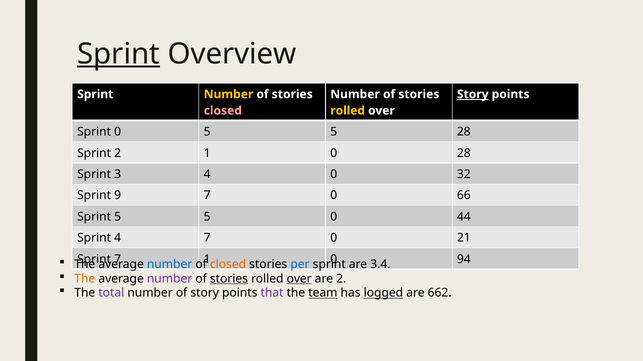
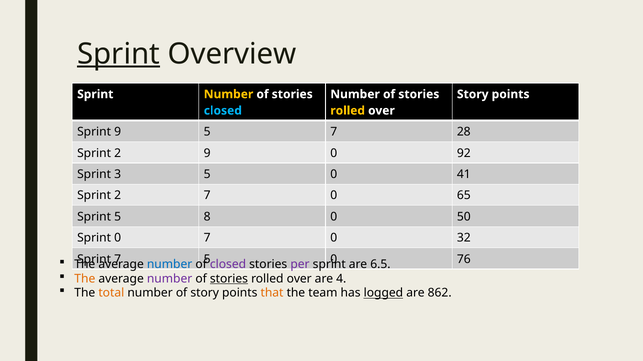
Story underline: present -> none (473, 94)
closed colour: pink -> light blue (223, 111)
Sprint 0: 0 -> 9 (118, 132)
5: 5 -> 7 (334, 132)
2 1: 1 -> 9 (207, 153)
0 28: 28 -> 92 (464, 153)
3 4: 4 -> 5 (207, 175)
32: 32 -> 41 (464, 175)
9: 9 -> 2 (118, 196)
66: 66 -> 65 (464, 196)
Sprint 5 5: 5 -> 8 (207, 217)
44: 44 -> 50 (464, 217)
Sprint 4: 4 -> 0 (118, 238)
21: 21 -> 32 (464, 238)
1: 1 -> 5 (207, 260)
94: 94 -> 76 (464, 260)
closed colour: orange -> purple (228, 265)
per colour: blue -> purple (300, 265)
3.4: 3.4 -> 6.5 (380, 265)
over underline: present -> none (299, 279)
are 2: 2 -> 4 (341, 279)
total colour: purple -> orange (111, 294)
that colour: purple -> orange (272, 294)
team underline: present -> none (323, 294)
662: 662 -> 862 (440, 294)
